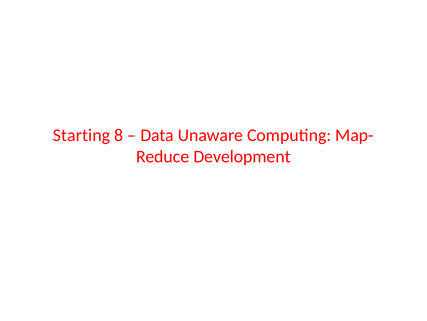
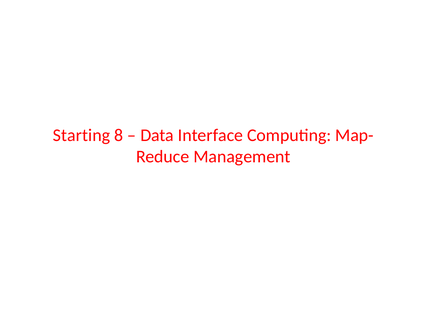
Unaware: Unaware -> Interface (210, 135)
Development: Development -> Management (242, 156)
